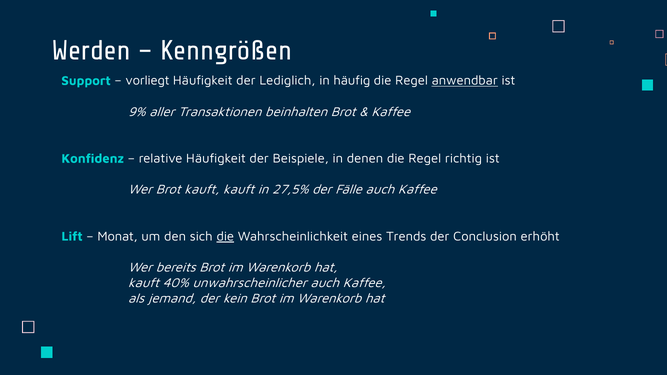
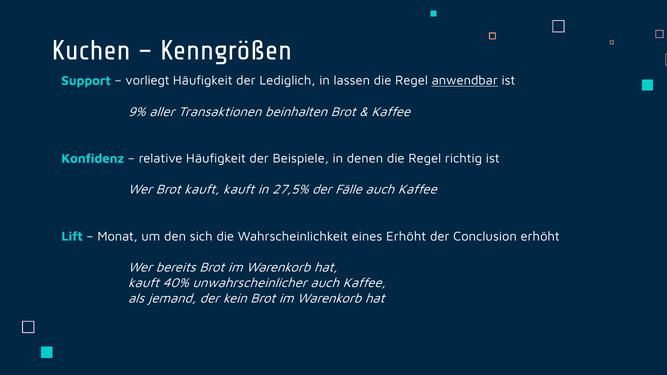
Werden: Werden -> Kuchen (91, 51)
häufig: häufig -> lassen (352, 81)
die underline: present -> none (225, 236)
eines Trends: Trends -> Erhöht (406, 236)
